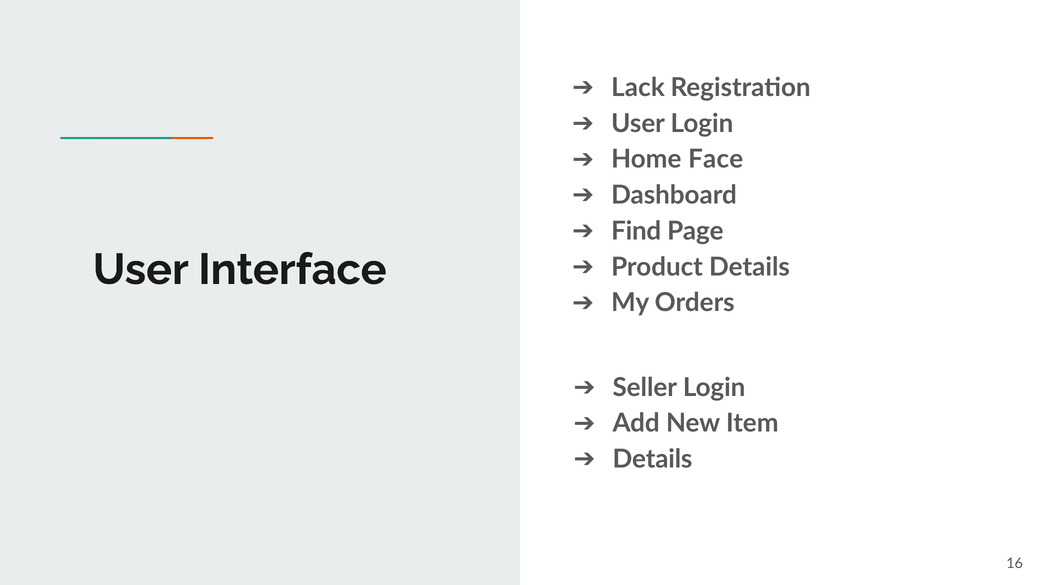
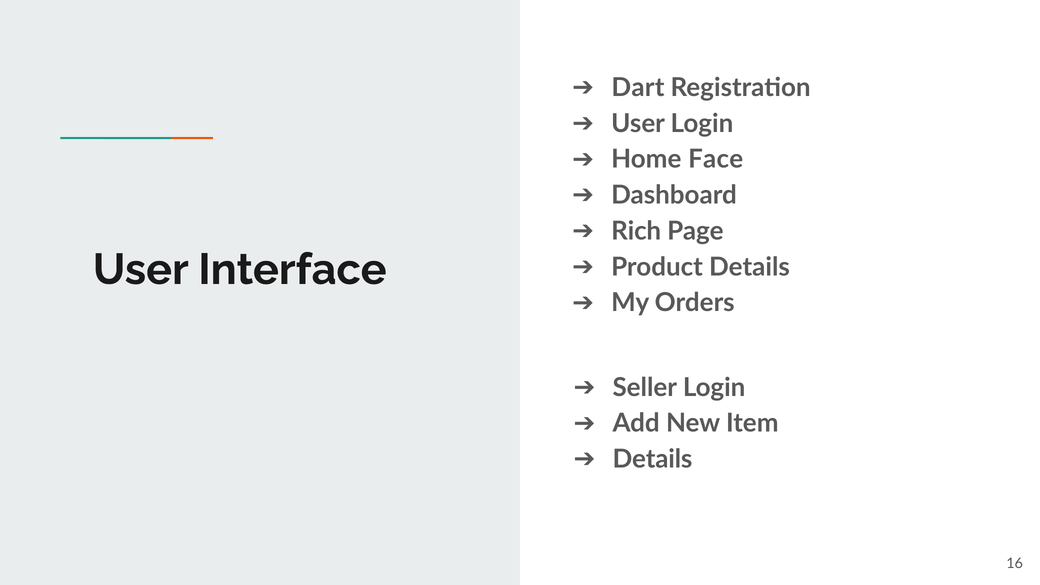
Lack: Lack -> Dart (638, 88)
Find: Find -> Rich (636, 231)
